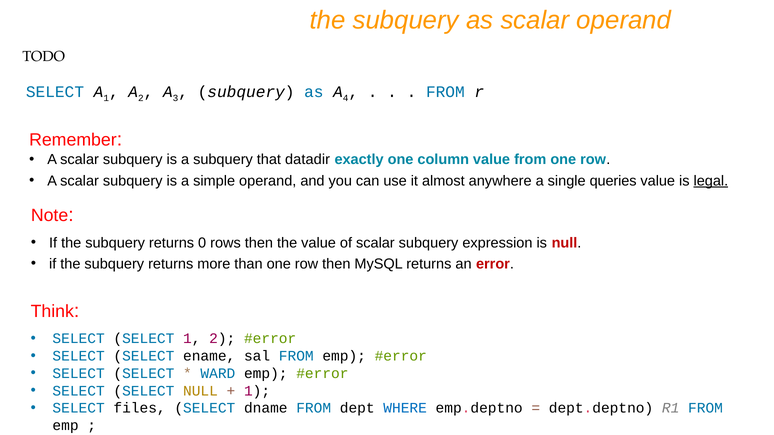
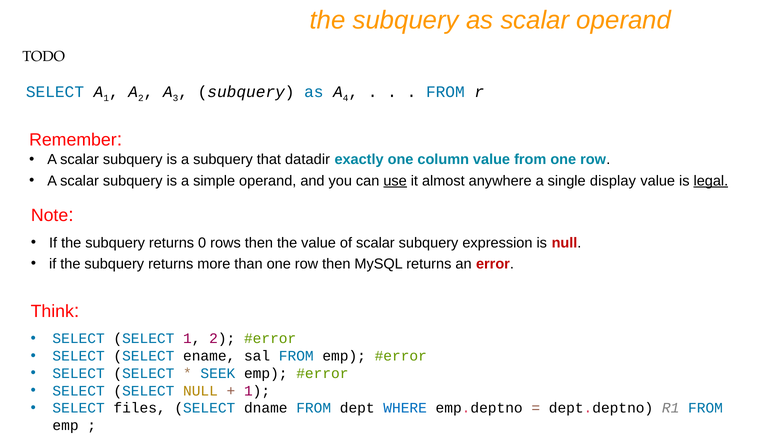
use underline: none -> present (395, 181)
queries: queries -> display (613, 181)
WARD: WARD -> SEEK (218, 374)
